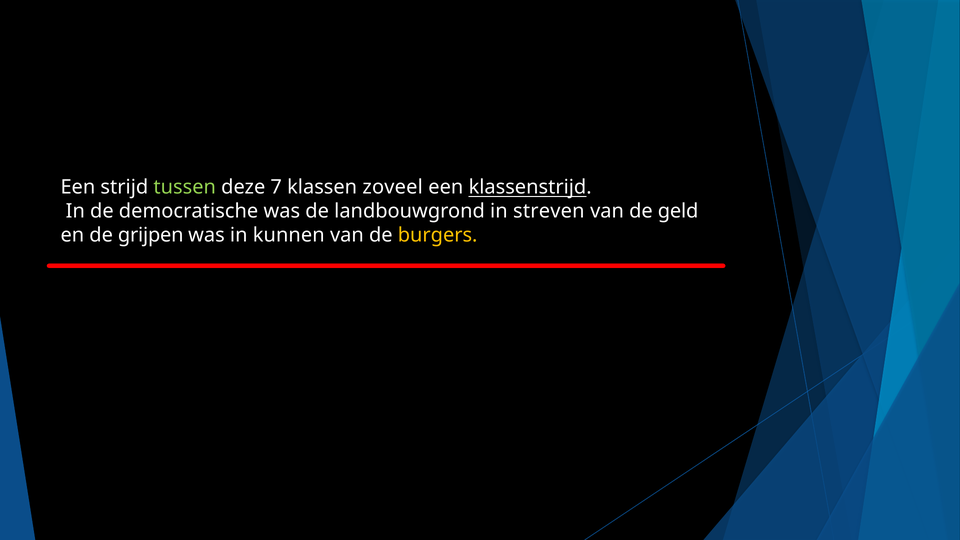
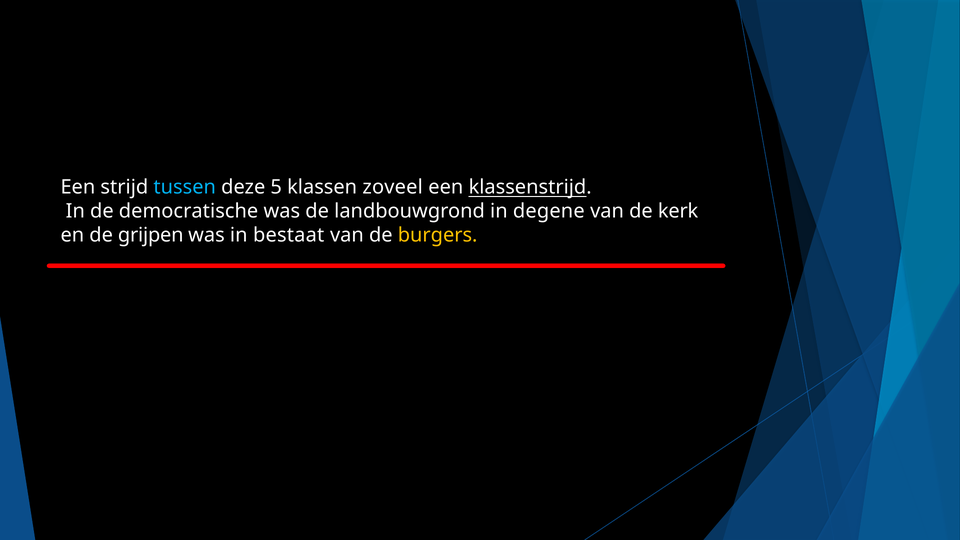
tussen colour: light green -> light blue (185, 187)
7: 7 -> 5 (276, 187)
streven: streven -> degene (549, 211)
geld: geld -> kerk (678, 211)
kunnen: kunnen -> bestaat (289, 235)
